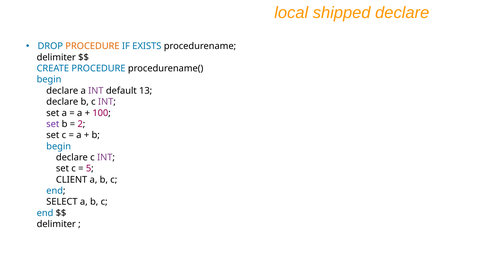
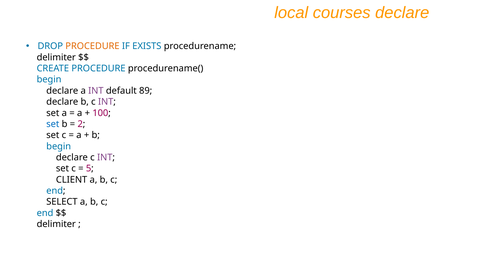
shipped: shipped -> courses (342, 13)
13: 13 -> 89 (146, 91)
set colour: purple -> blue (53, 124)
